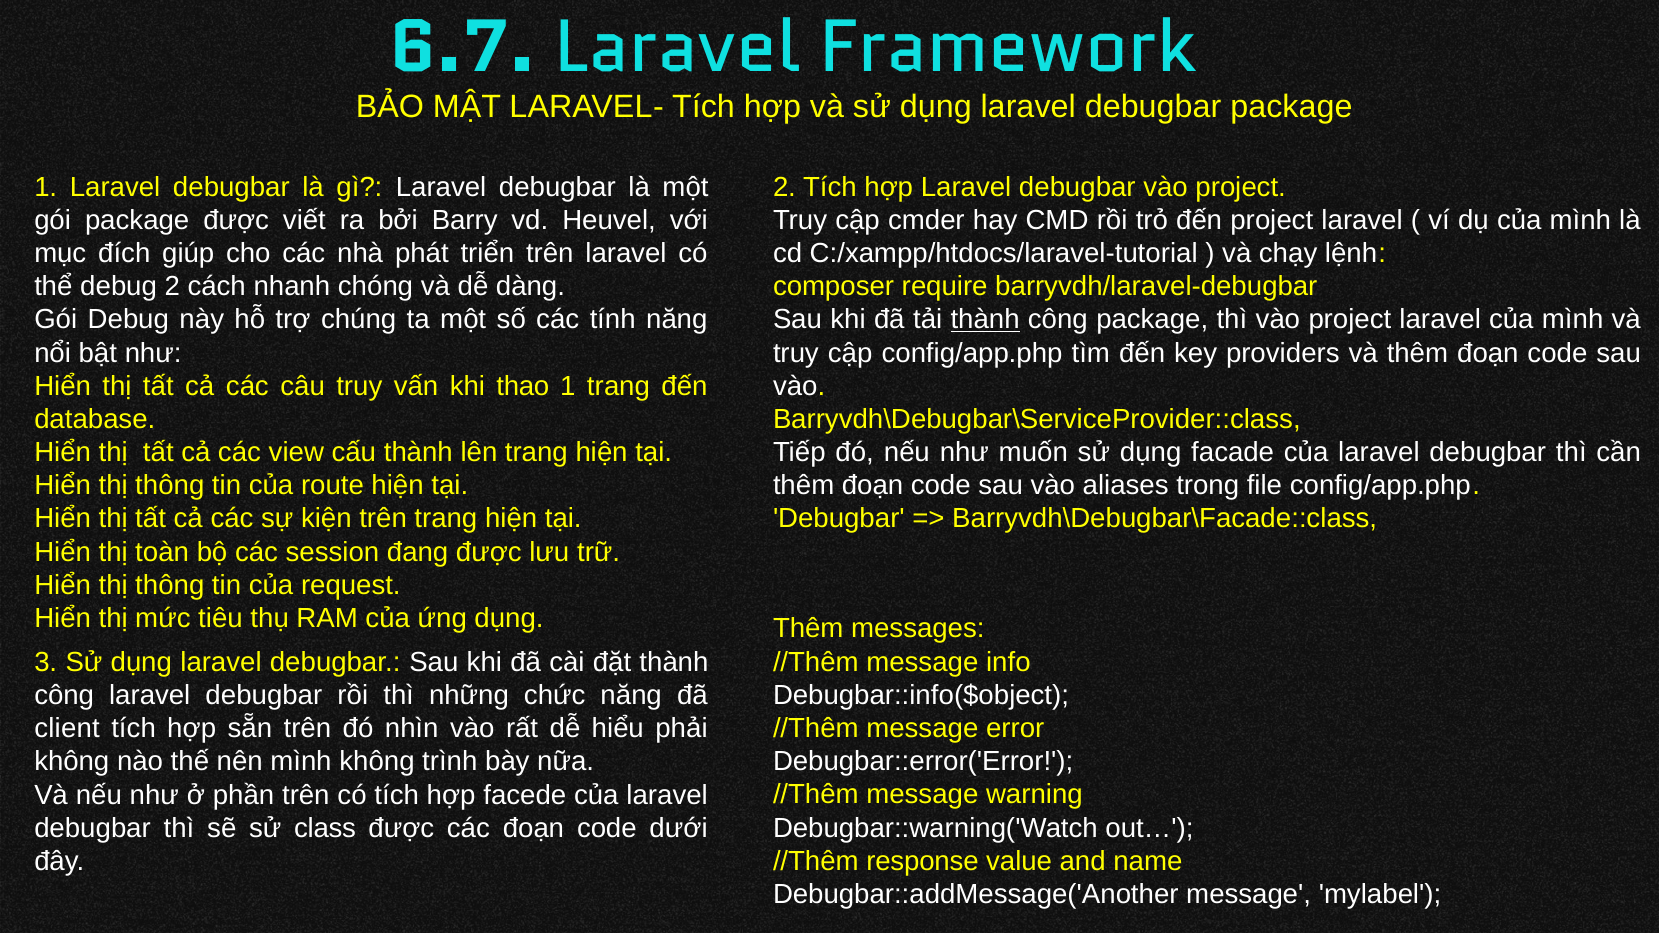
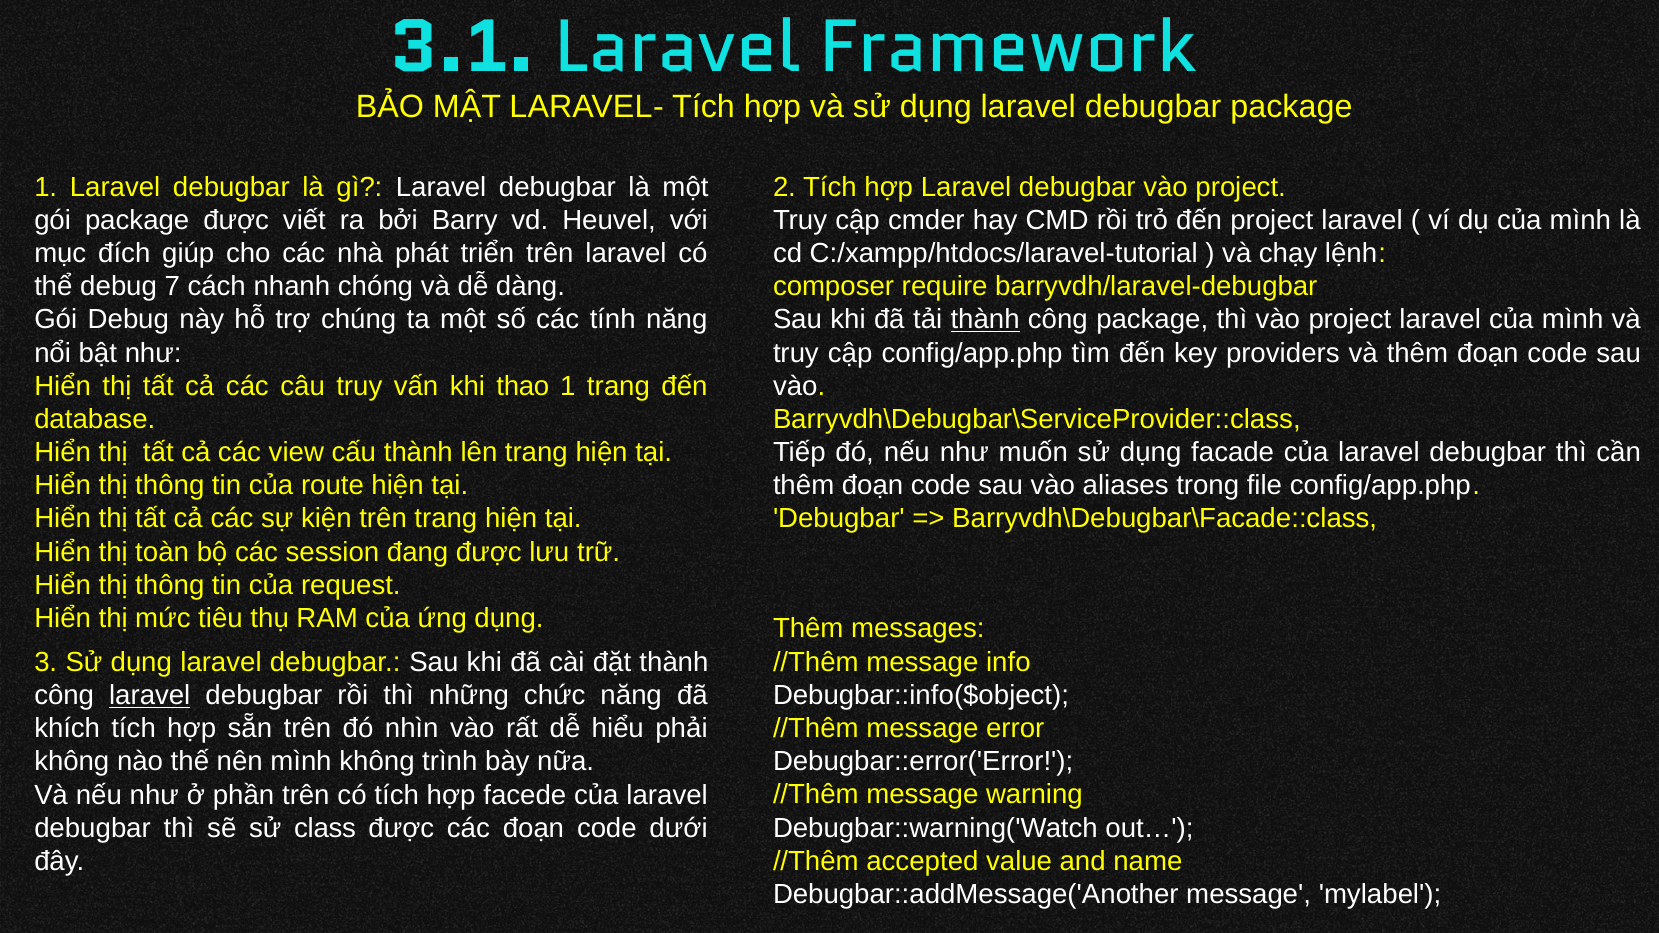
6.7: 6.7 -> 3.1 (463, 48)
debug 2: 2 -> 7 (172, 287)
laravel underline: none -> present (150, 696)
client: client -> khích (67, 729)
response: response -> accepted (922, 861)
